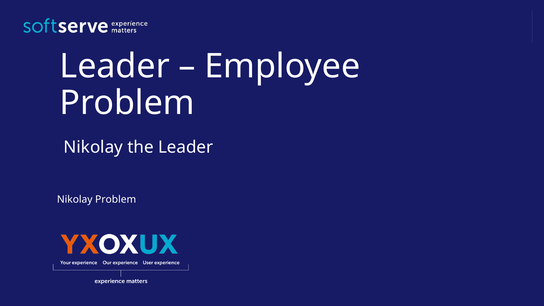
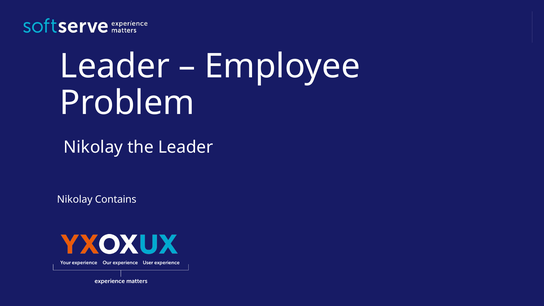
Nikolay Problem: Problem -> Contains (116, 199)
